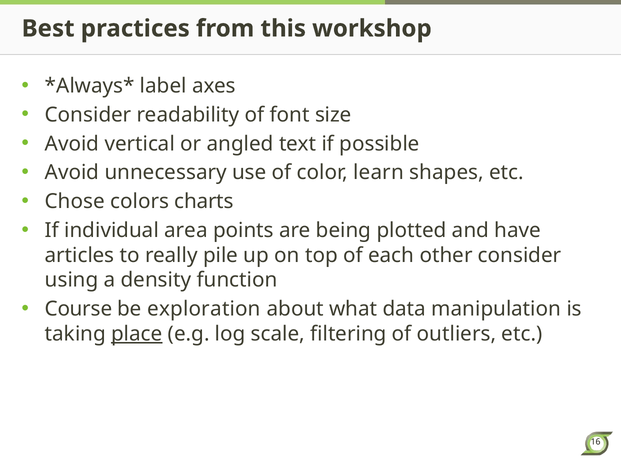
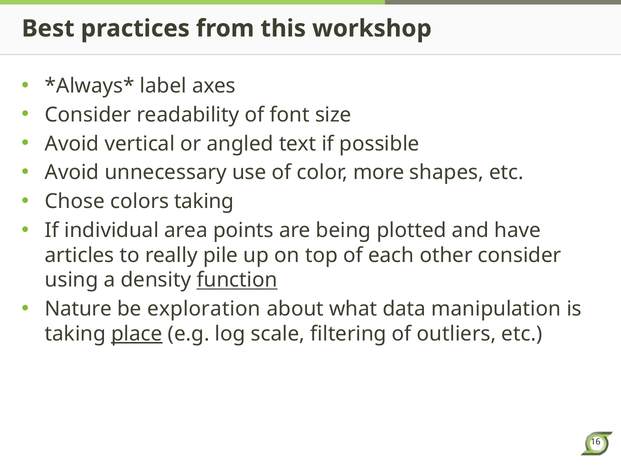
learn: learn -> more (379, 173)
colors charts: charts -> taking (204, 202)
function underline: none -> present (237, 281)
Course: Course -> Nature (78, 309)
